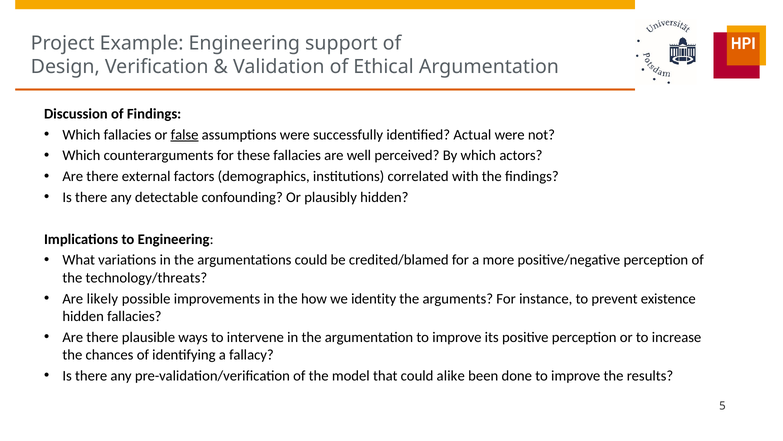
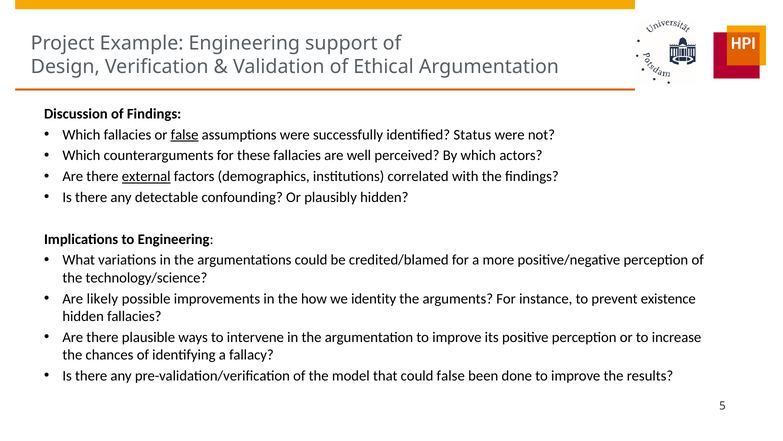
Actual: Actual -> Status (472, 135)
external underline: none -> present (146, 176)
technology/threats: technology/threats -> technology/science (146, 277)
could alike: alike -> false (451, 375)
